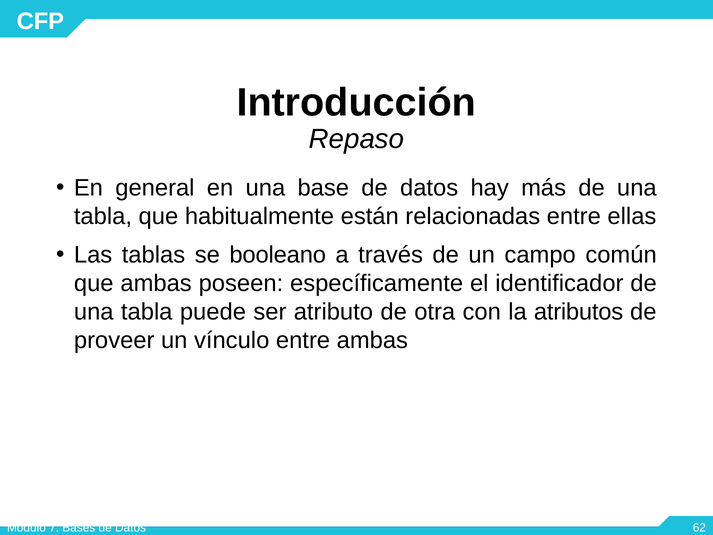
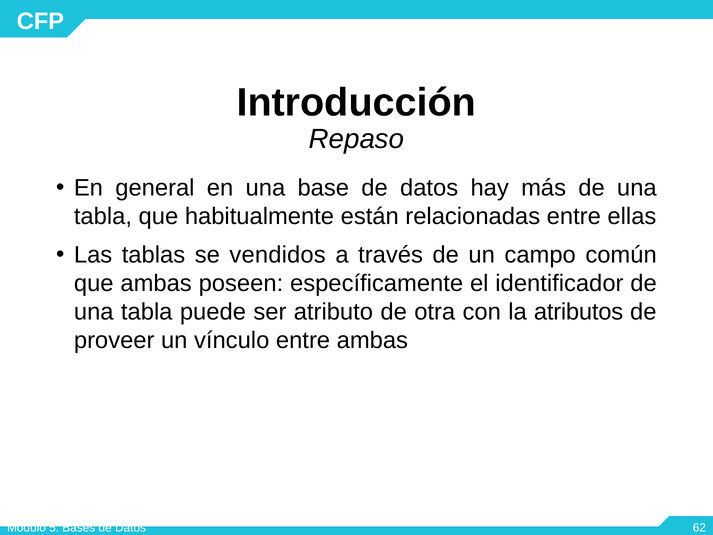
booleano: booleano -> vendidos (278, 255)
7: 7 -> 5 (54, 528)
